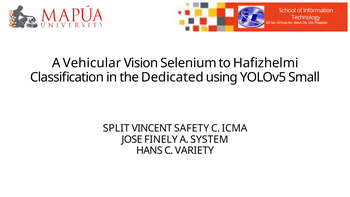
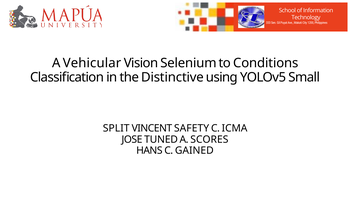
Hafizhelmi: Hafizhelmi -> Conditions (266, 63)
Dedicated: Dedicated -> Distinctive (172, 77)
FINELY: FINELY -> TUNED (161, 139)
SYSTEM: SYSTEM -> SCORES (209, 139)
VARIETY: VARIETY -> GAINED (194, 150)
